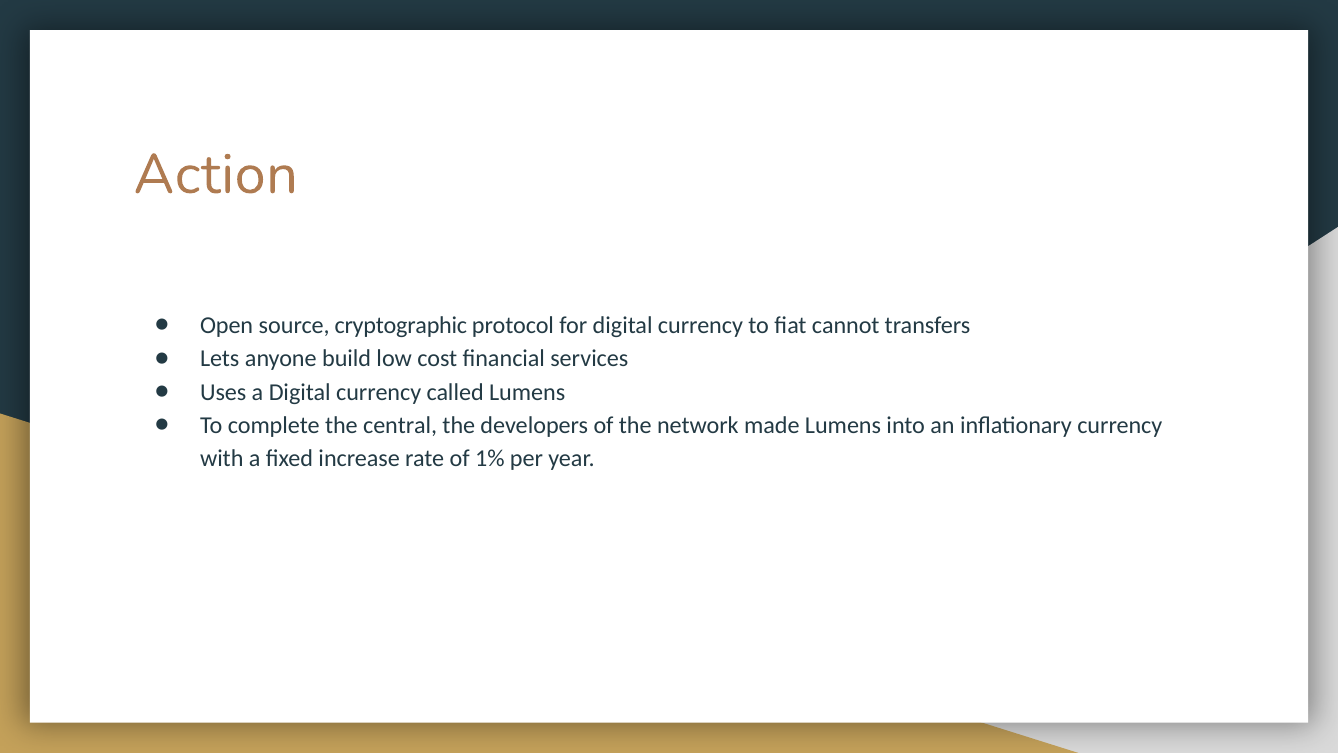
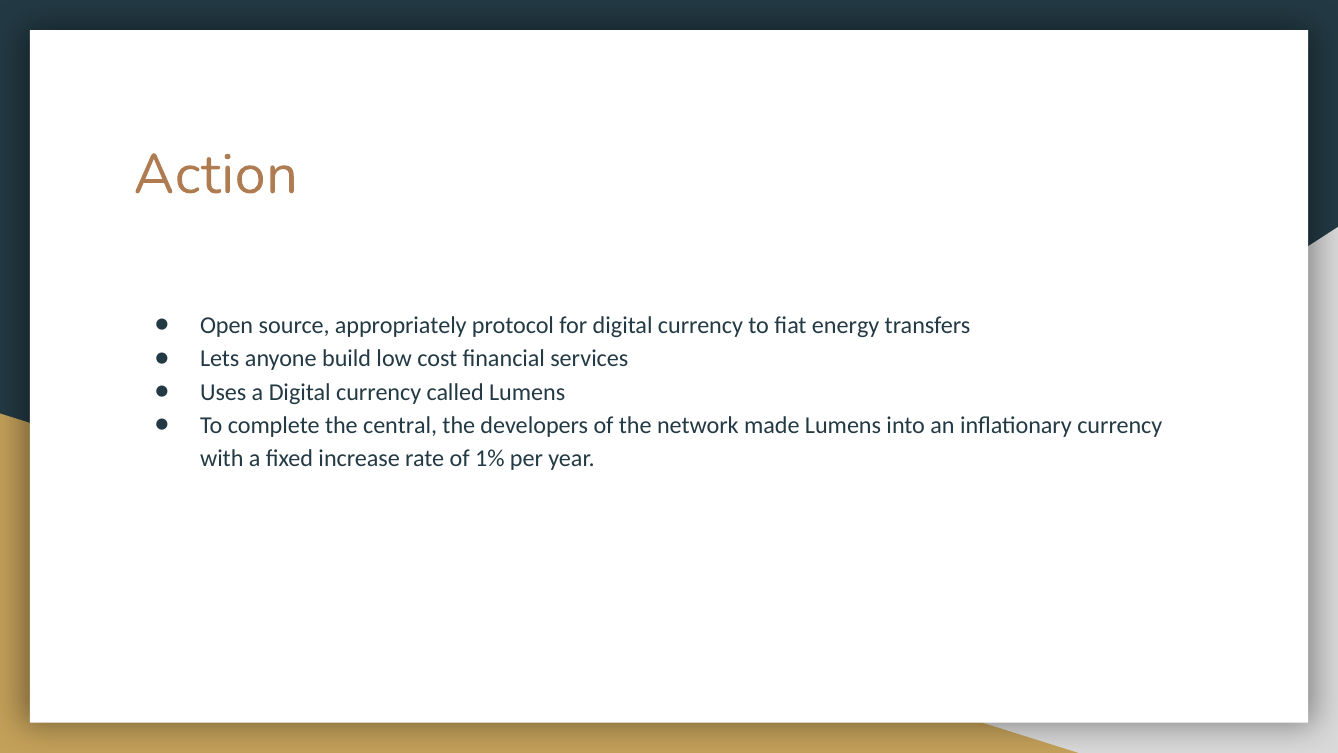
cryptographic: cryptographic -> appropriately (401, 325)
cannot: cannot -> energy (846, 325)
